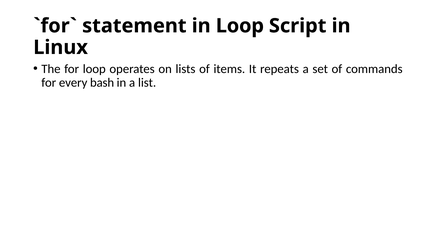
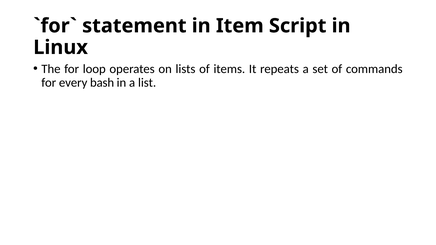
in Loop: Loop -> Item (240, 26)
